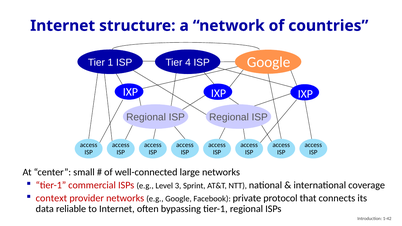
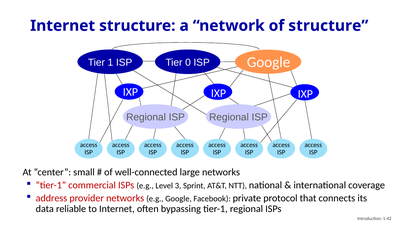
of countries: countries -> structure (328, 26)
4: 4 -> 0 (188, 62)
context: context -> address (51, 198)
